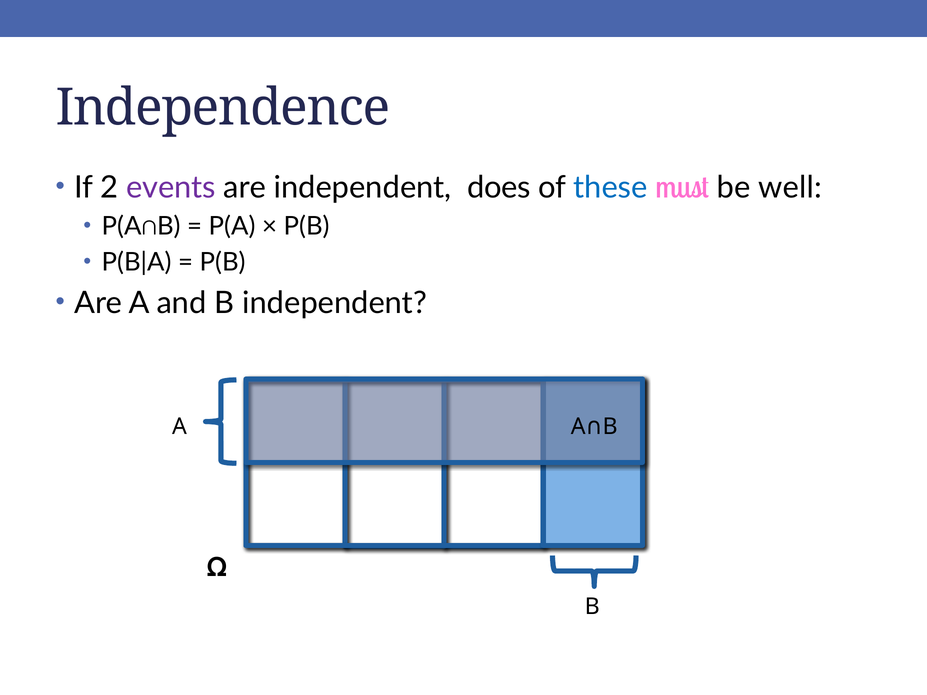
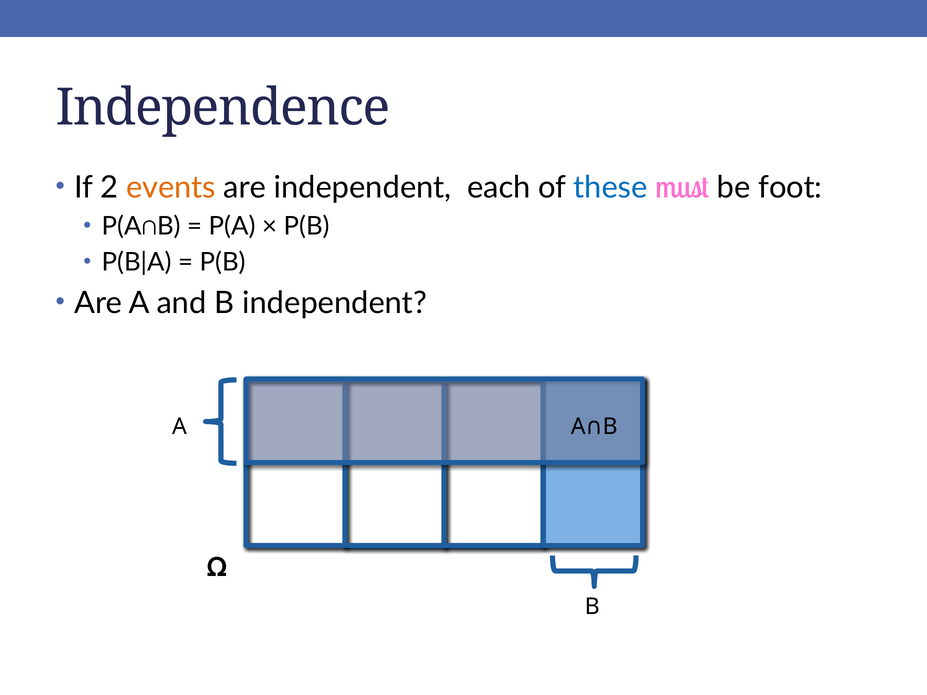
events colour: purple -> orange (171, 188)
does: does -> each (499, 188)
well: well -> foot (790, 188)
